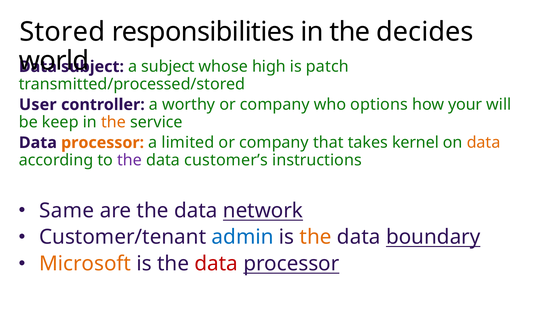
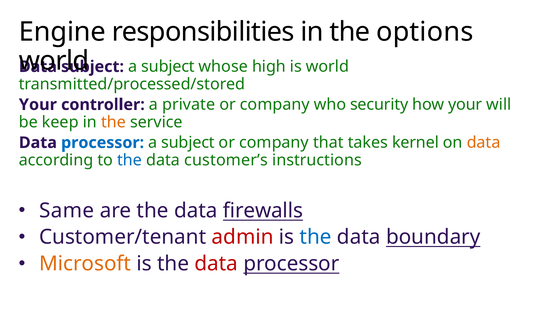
Stored: Stored -> Engine (62, 32)
decides: decides -> options (425, 32)
is patch: patch -> world (327, 67)
User: User -> Your (38, 105)
worthy: worthy -> private (189, 105)
options: options -> security (379, 105)
processor colour: orange -> blue (103, 143)
limited: limited -> subject (188, 143)
the colour: purple -> blue (130, 160)
network: network -> firewalls (263, 211)
admin colour: blue -> red (243, 237)
the colour: orange -> blue (316, 237)
